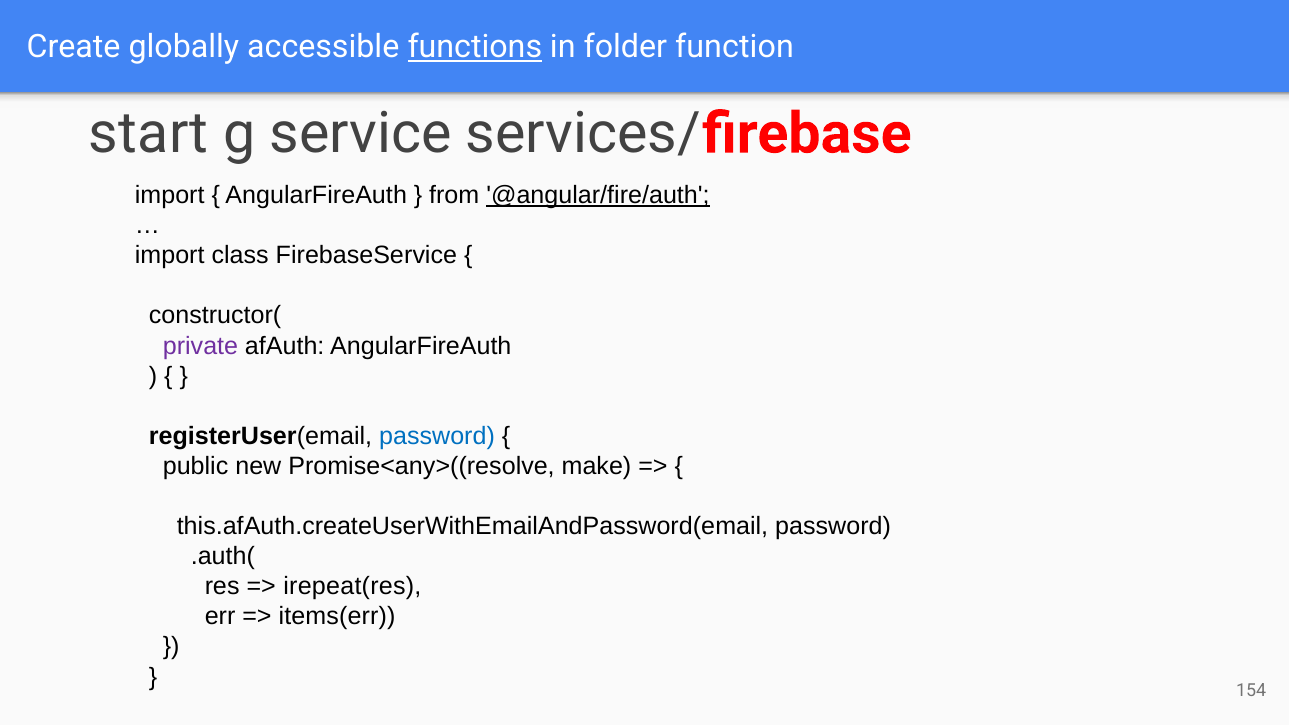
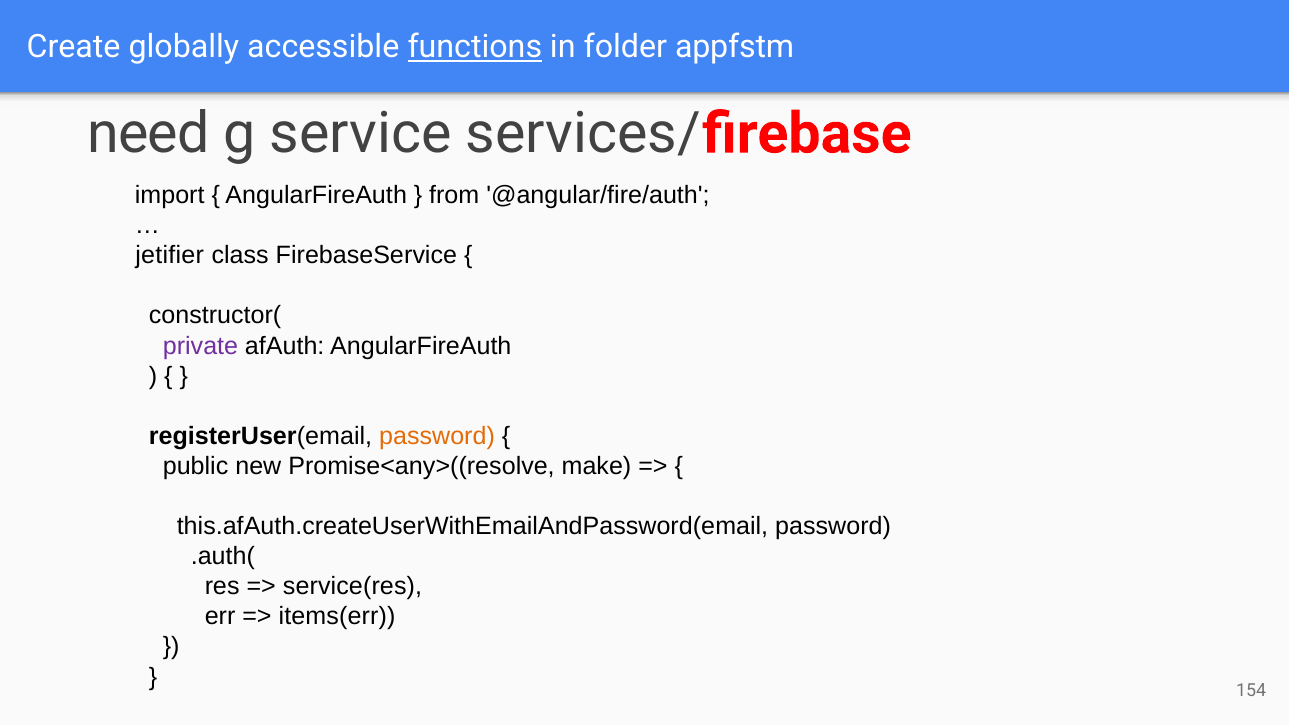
function: function -> appfstm (735, 47)
start: start -> need (149, 134)
@angular/fire/auth underline: present -> none (598, 195)
import: import -> jetifier (170, 256)
password colour: blue -> orange (437, 436)
irepeat(res: irepeat(res -> service(res (352, 587)
